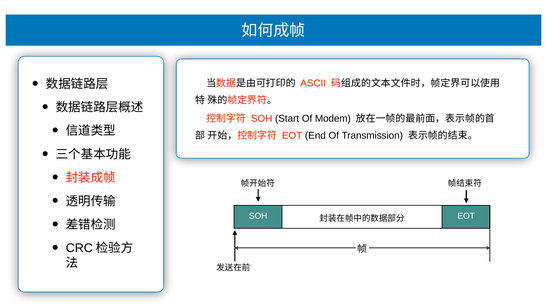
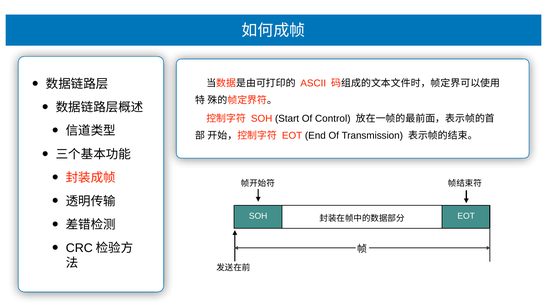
Modem: Modem -> Control (333, 119)
